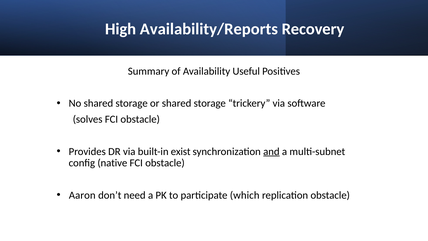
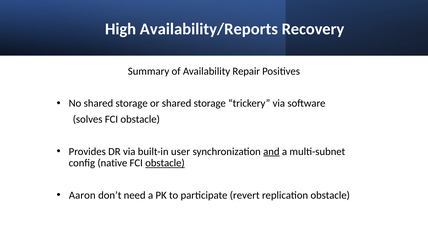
Useful: Useful -> Repair (246, 71)
exist: exist -> user (181, 151)
obstacle underline: none -> present (165, 163)
which: which -> revert (245, 195)
